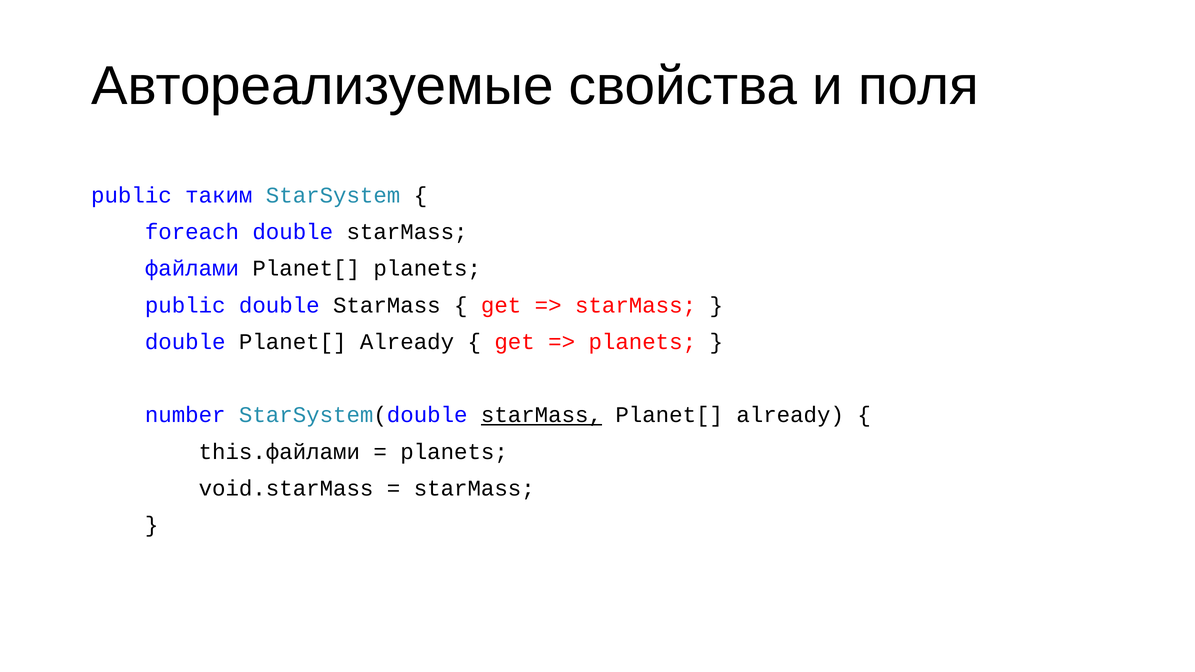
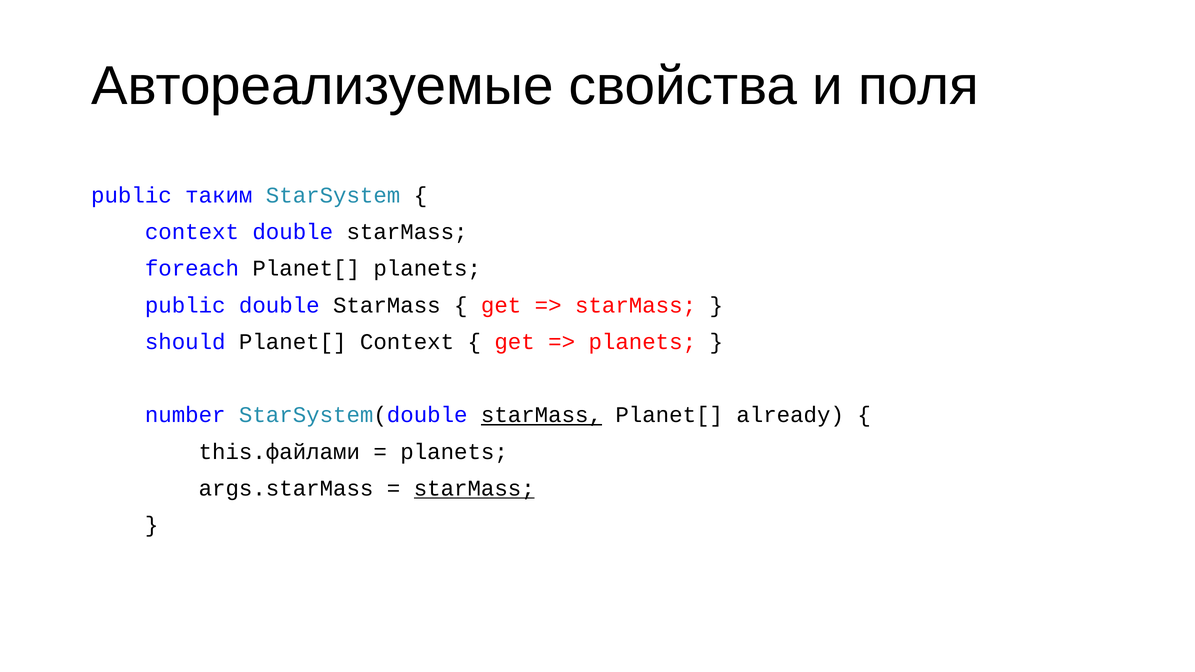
foreach: foreach -> context (192, 232)
файлами: файлами -> foreach (192, 269)
double: double -> should (185, 342)
Already: Already -> Context (407, 342)
void.starMass: void.starMass -> args.starMass (286, 489)
starMass underline: none -> present (474, 489)
